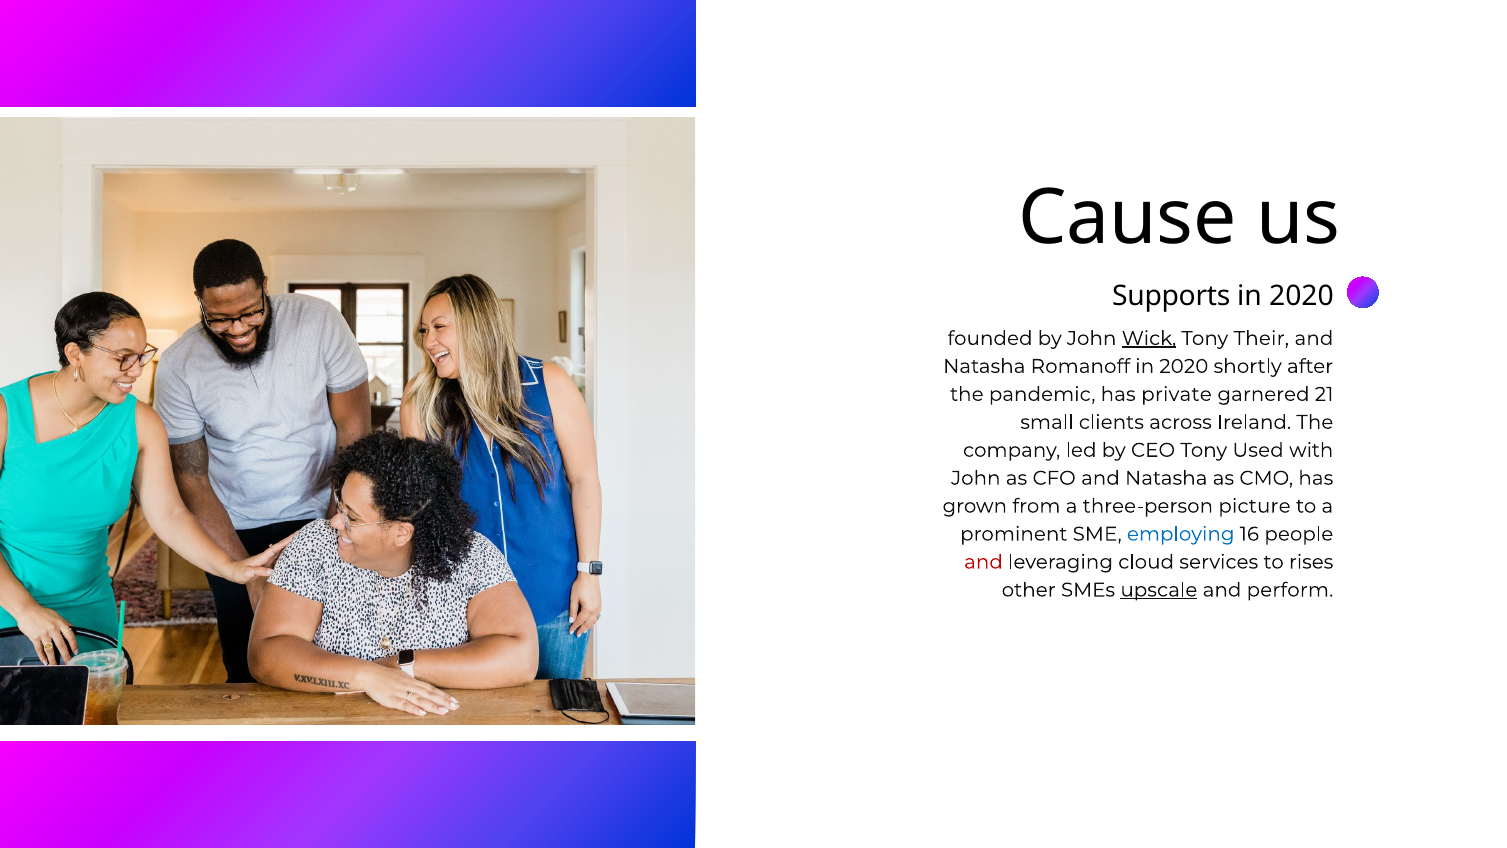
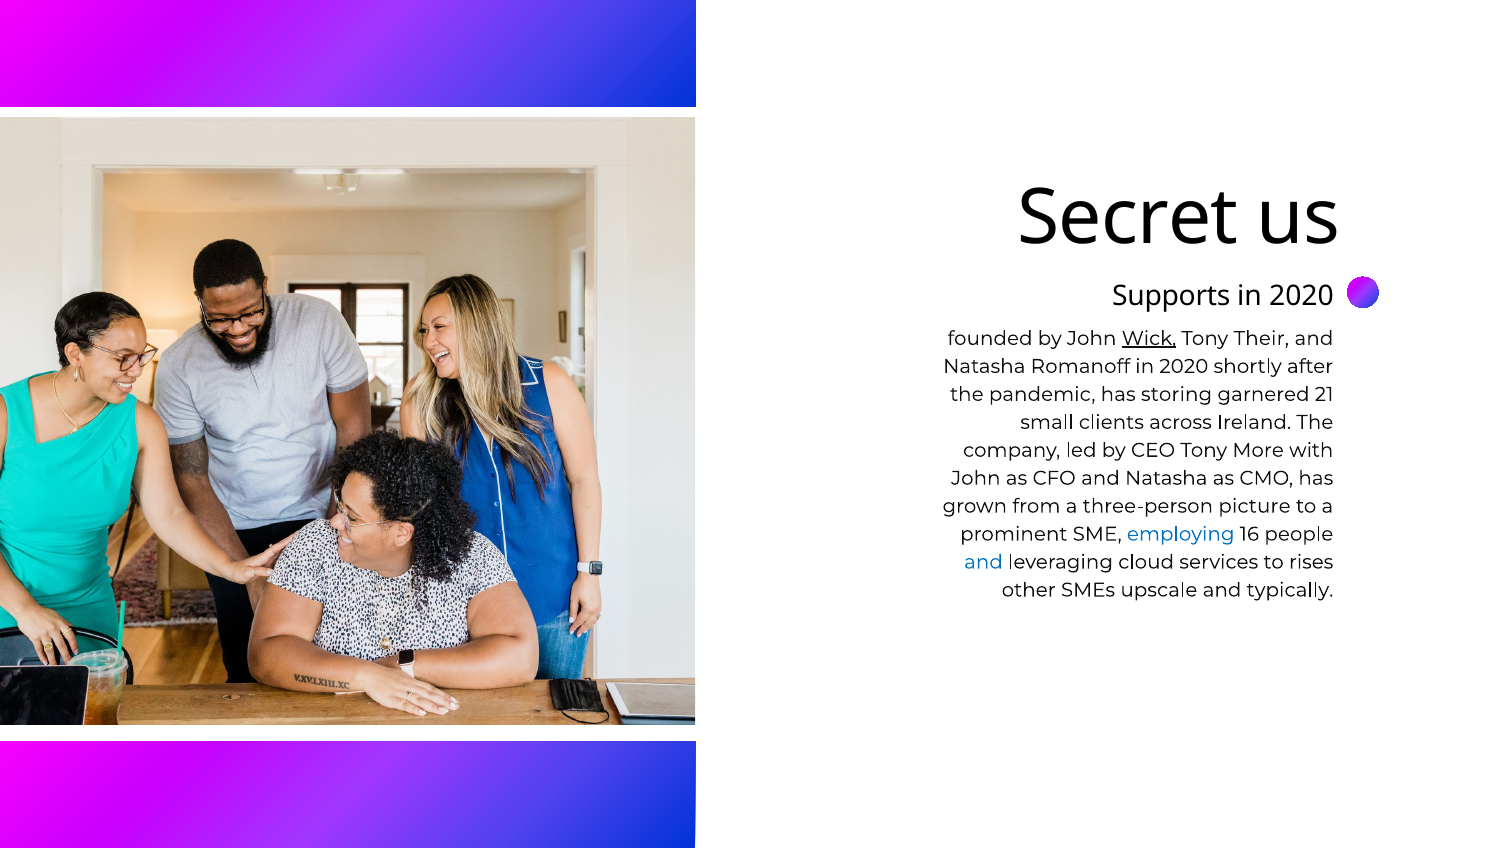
Cause: Cause -> Secret (1128, 218)
private: private -> storing (1177, 394)
Used: Used -> More (1258, 450)
and colour: red -> blue (983, 562)
upscale underline: present -> none (1159, 590)
perform: perform -> typically (1290, 590)
